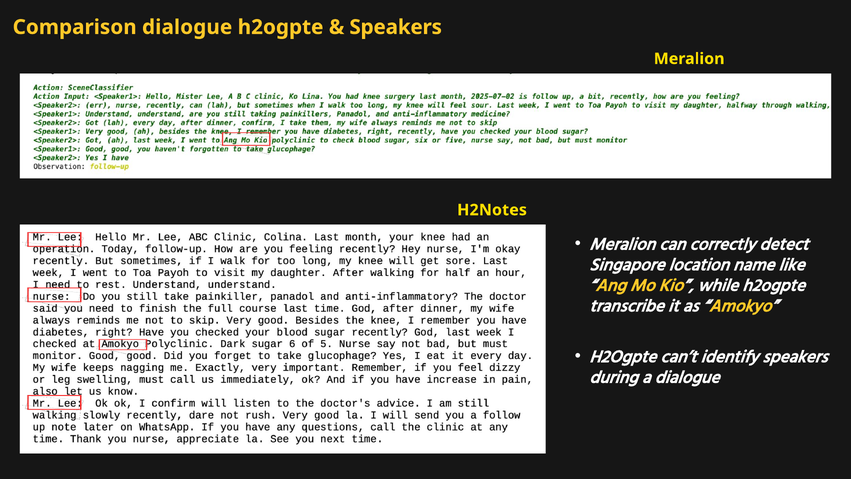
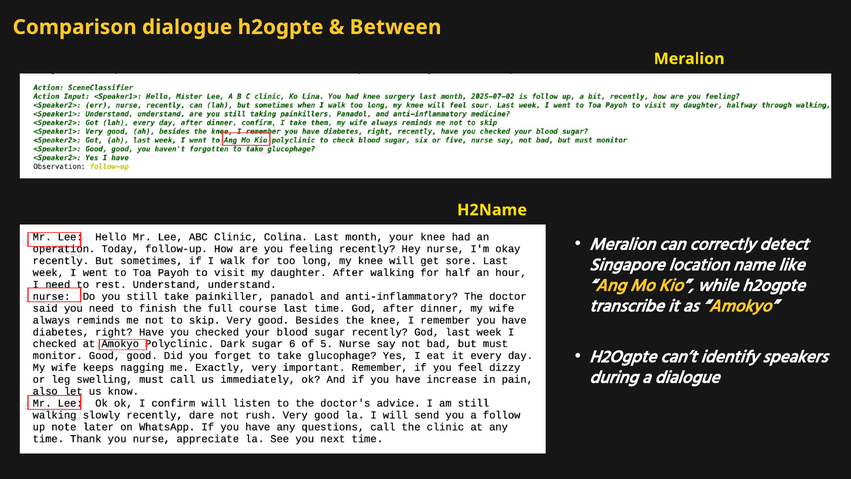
Speakers: Speakers -> Between (396, 27)
H2Notes: H2Notes -> H2Name (492, 210)
